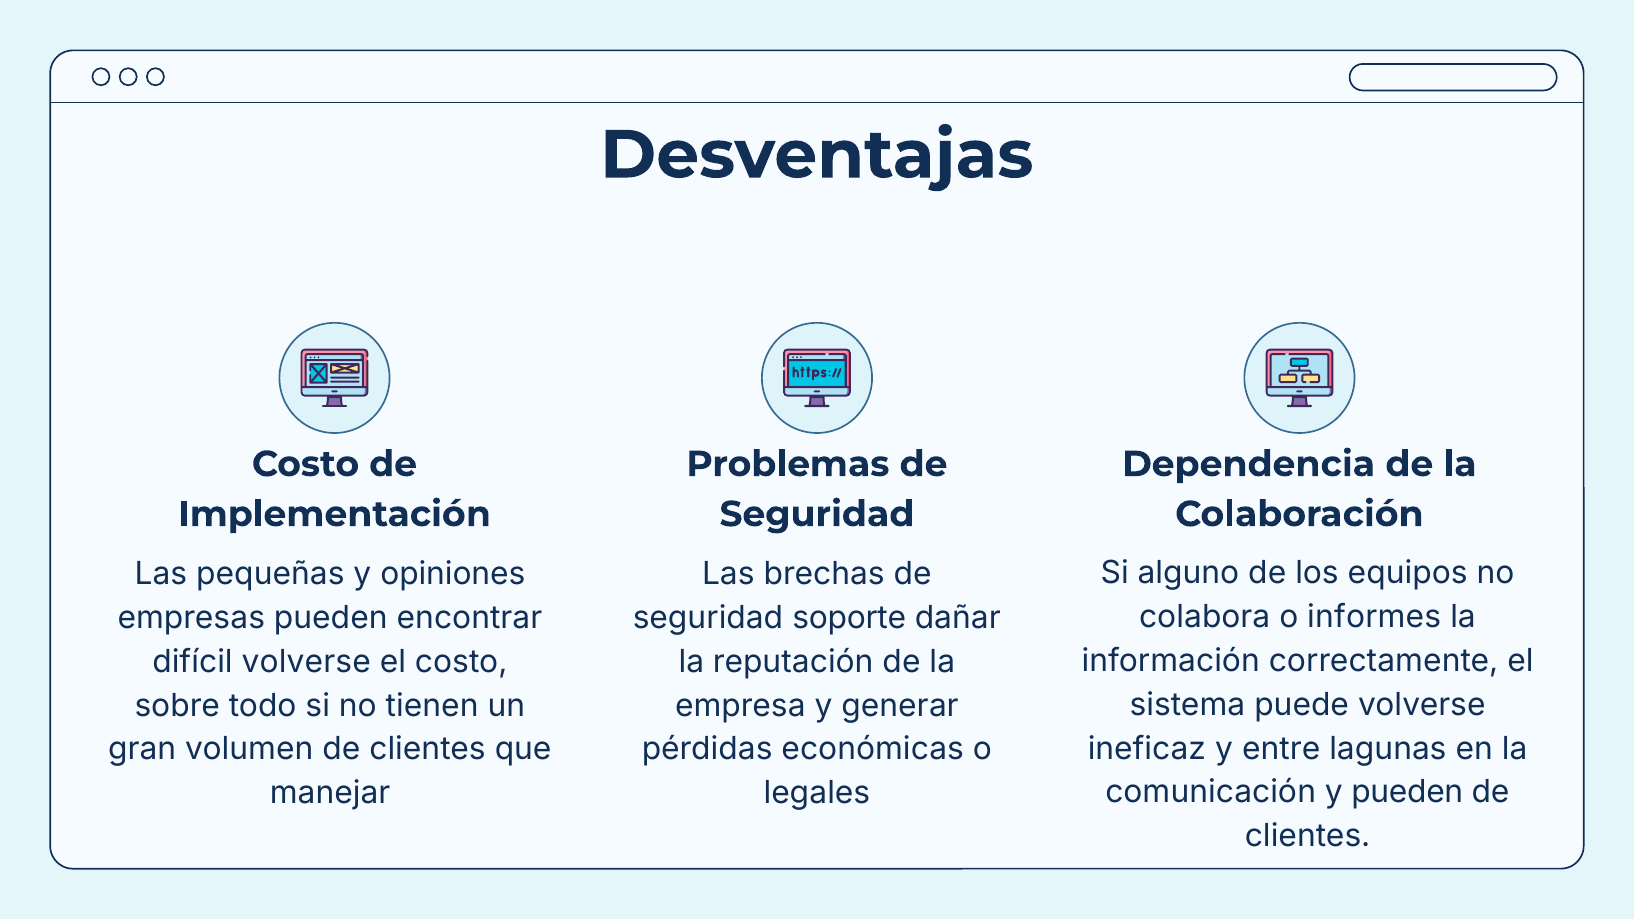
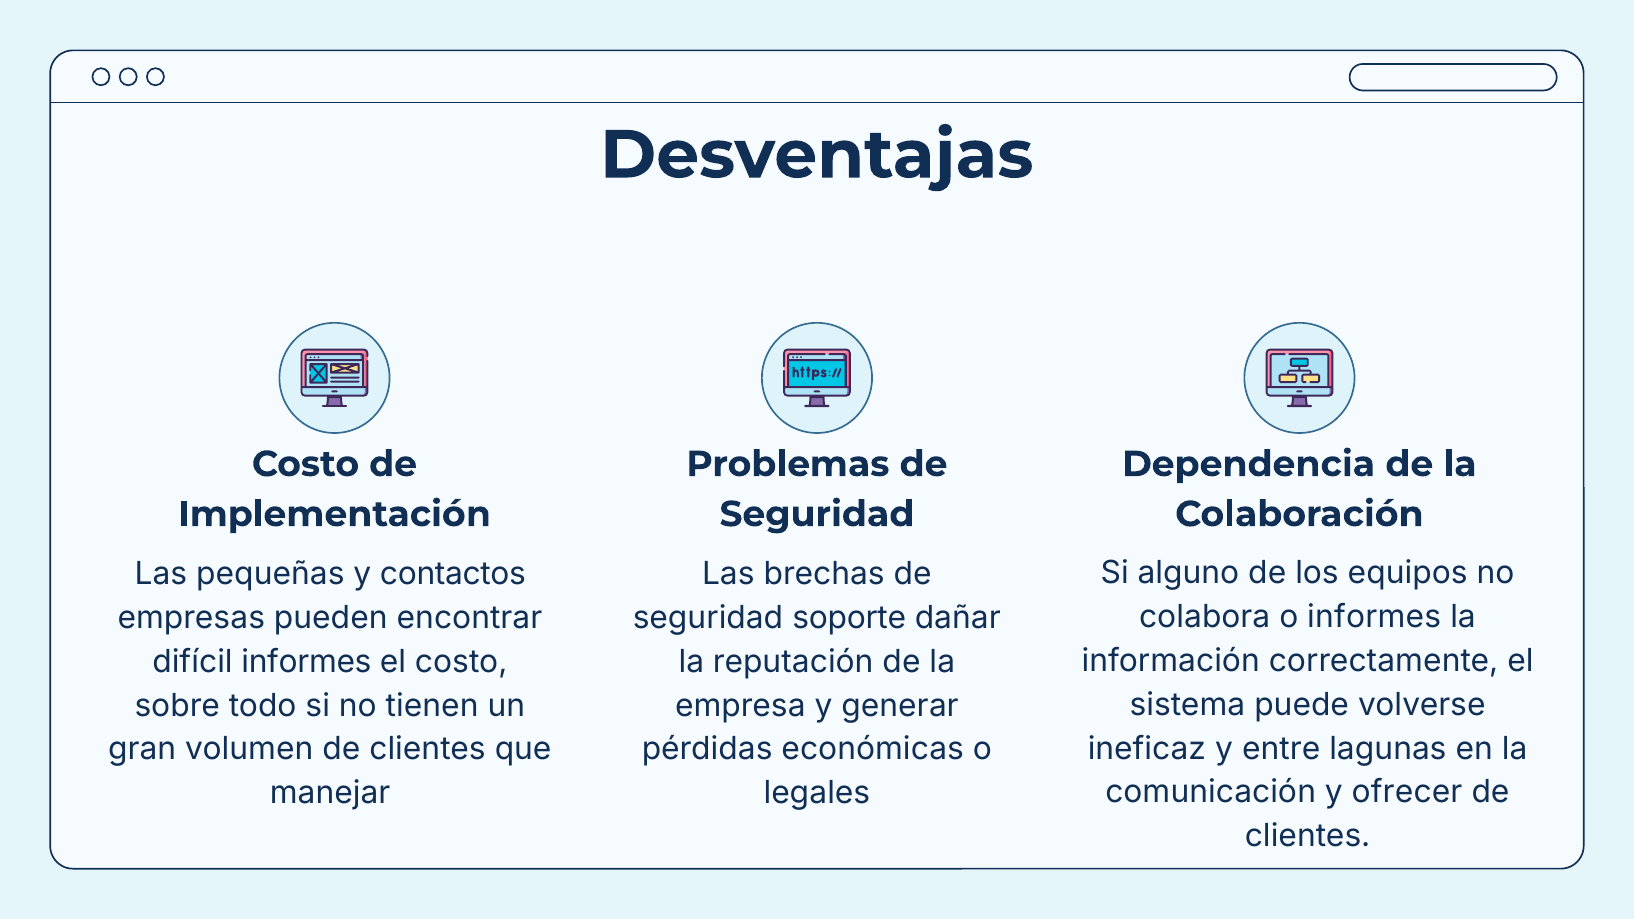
opiniones: opiniones -> contactos (453, 574)
difícil volverse: volverse -> informes (306, 662)
y pueden: pueden -> ofrecer (1407, 792)
